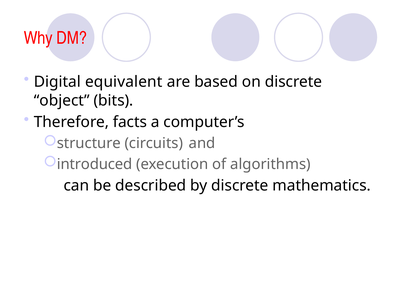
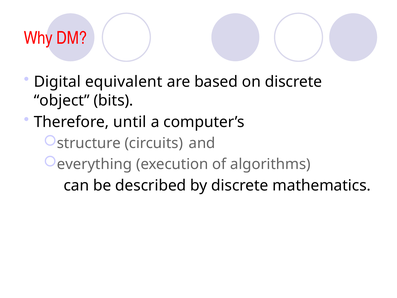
facts: facts -> until (130, 122)
introduced: introduced -> everything (95, 164)
